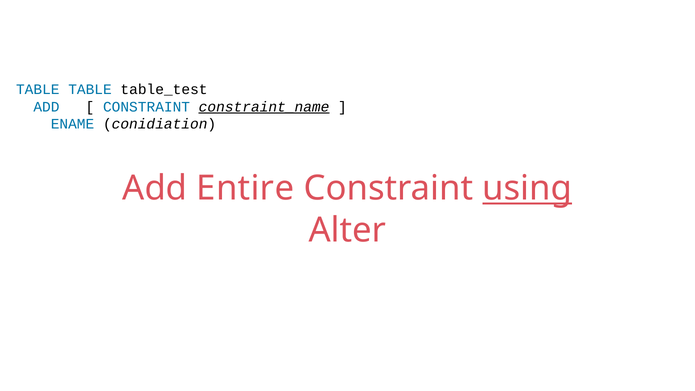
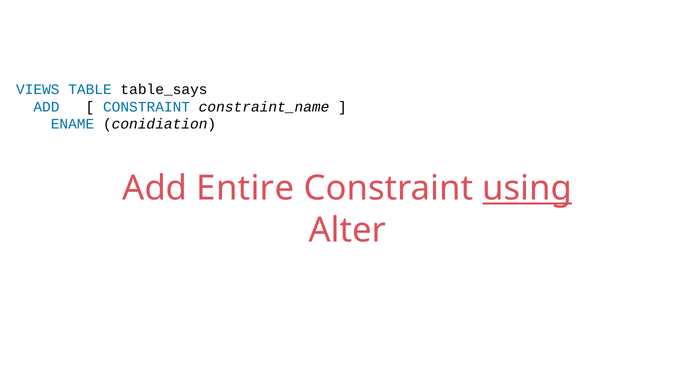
TABLE: TABLE -> VIEWS (38, 89)
table_test: table_test -> table_says (164, 89)
constraint_name underline: present -> none (264, 107)
